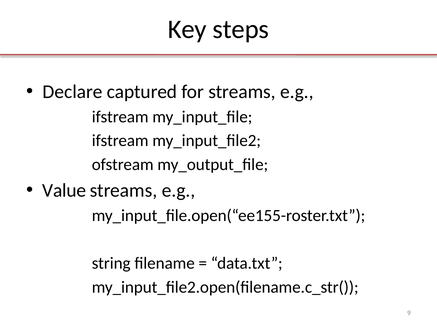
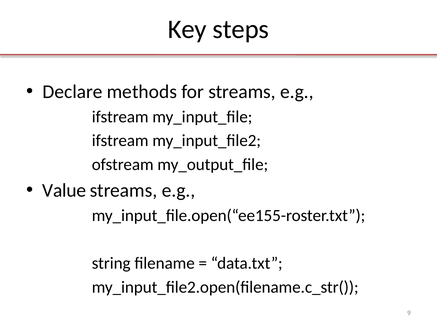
captured: captured -> methods (142, 92)
